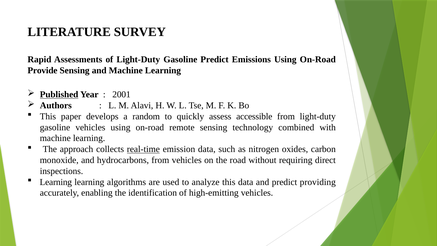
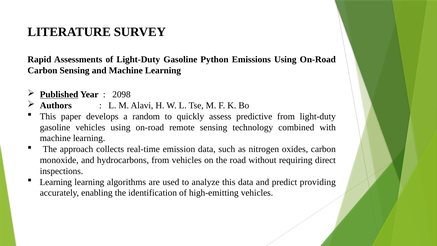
Gasoline Predict: Predict -> Python (214, 59)
Provide: Provide -> Carbon (42, 70)
2001: 2001 -> 2098 (121, 94)
accessible: accessible -> predictive (254, 116)
real-time underline: present -> none (143, 149)
